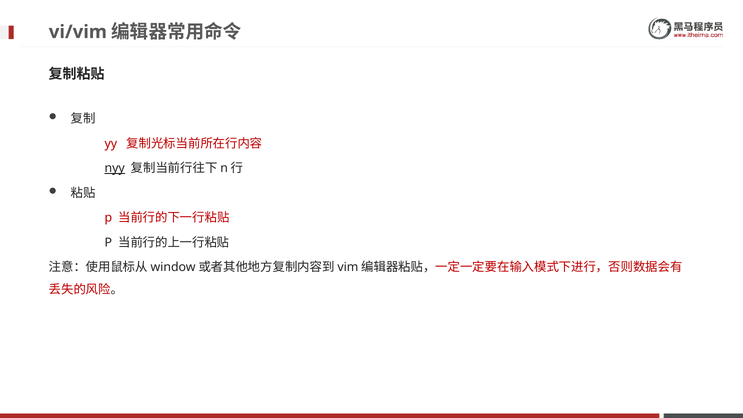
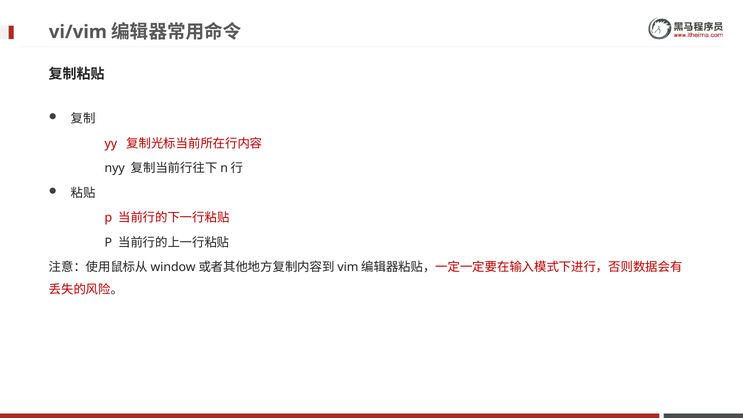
nyy underline: present -> none (115, 168)
